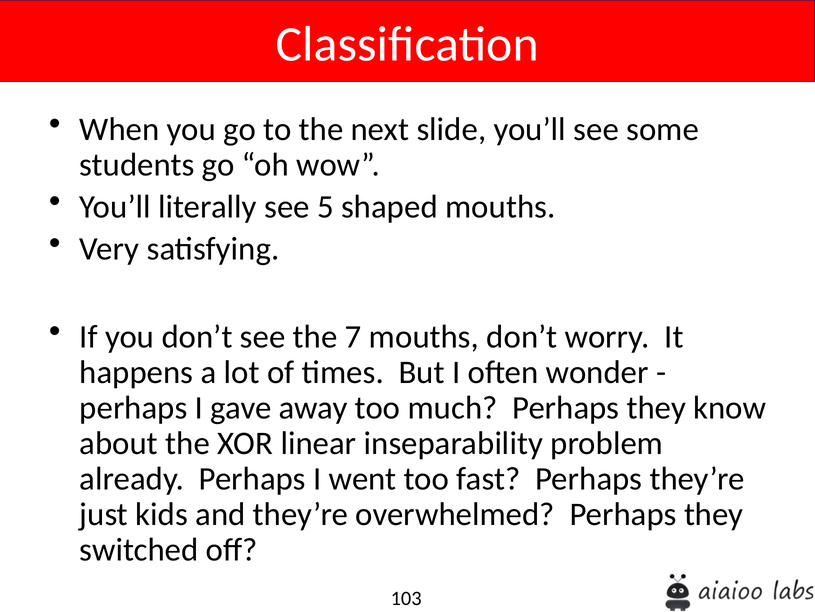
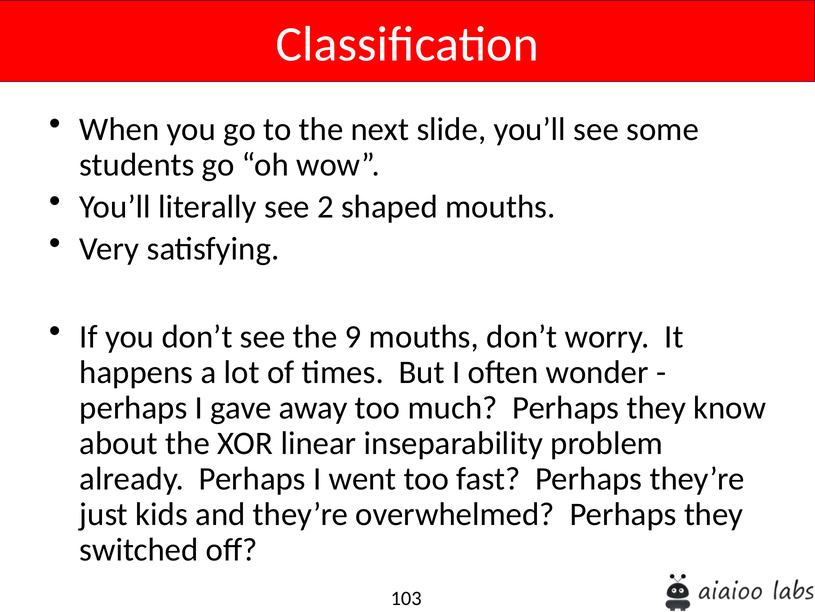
5: 5 -> 2 (325, 207)
7: 7 -> 9 (353, 336)
